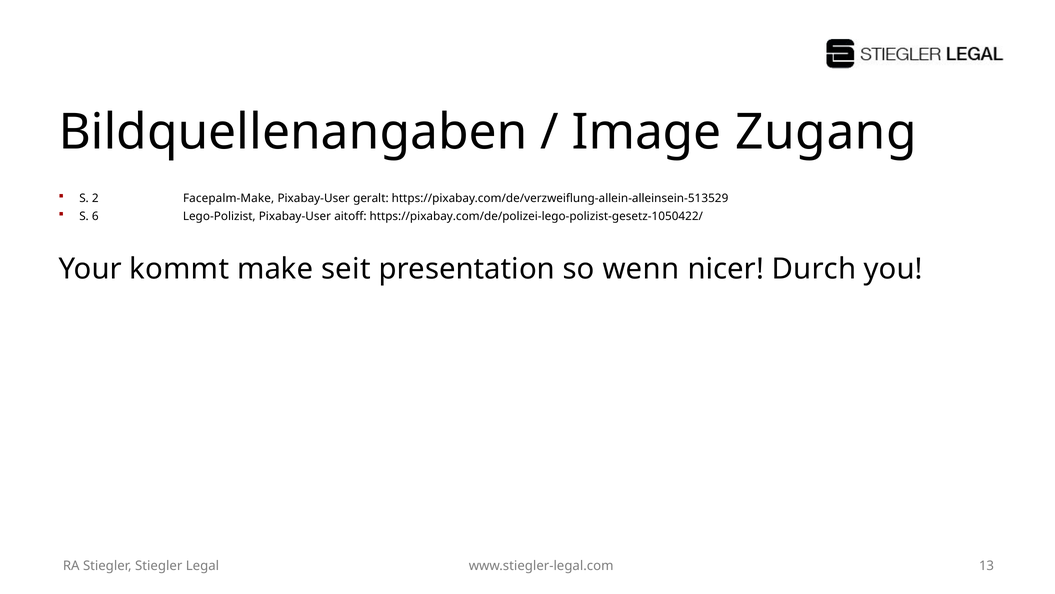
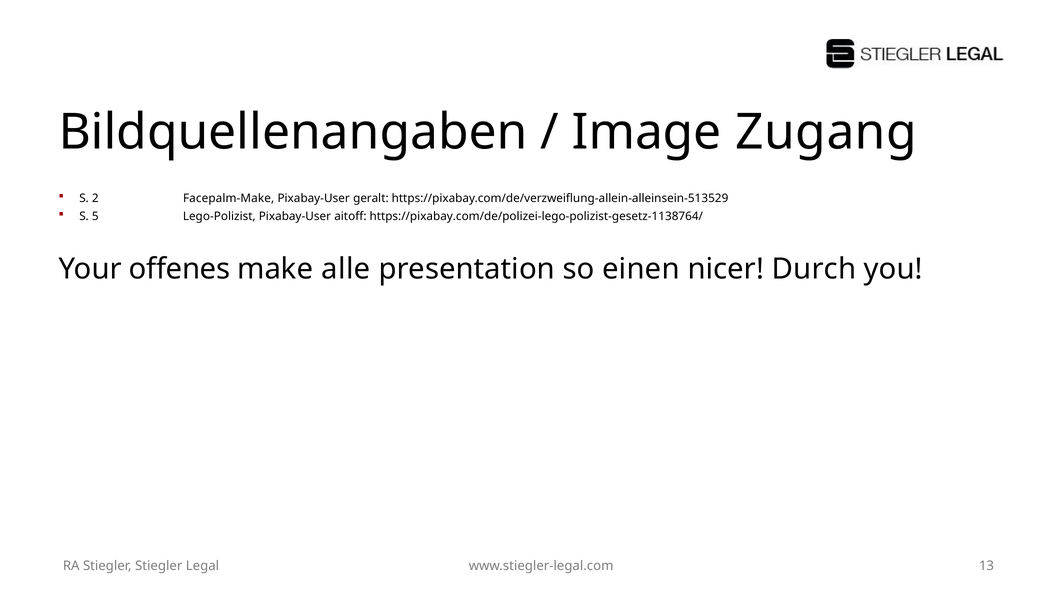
6: 6 -> 5 (95, 216)
https://pixabay.com/de/polizei-lego-polizist-gesetz-1050422/: https://pixabay.com/de/polizei-lego-polizist-gesetz-1050422/ -> https://pixabay.com/de/polizei-lego-polizist-gesetz-1138764/ (536, 216)
kommt: kommt -> offenes (180, 269)
seit: seit -> alle (346, 269)
wenn: wenn -> einen (641, 269)
